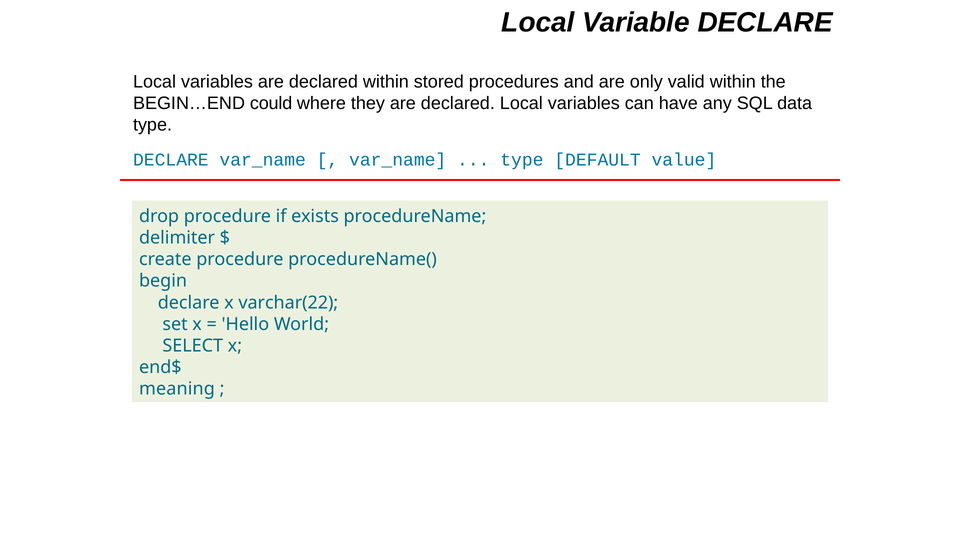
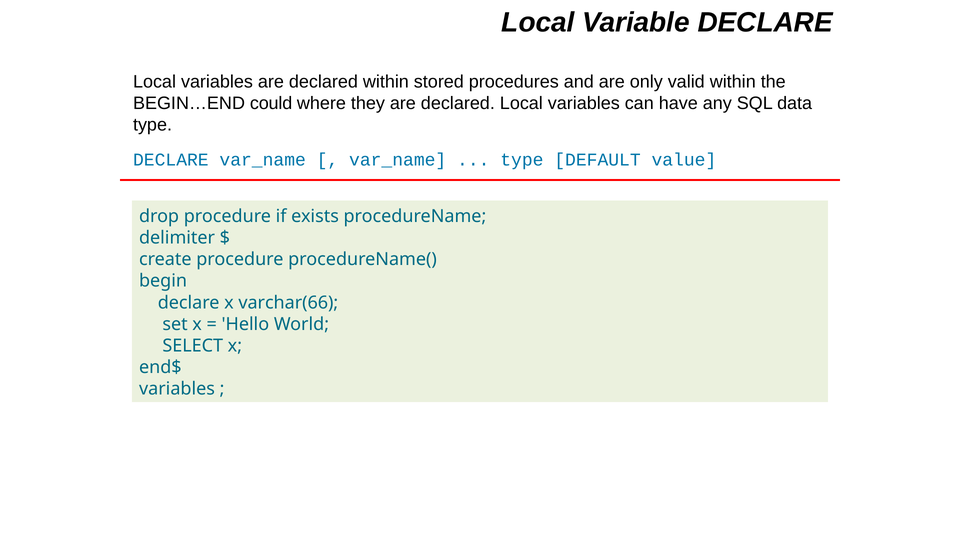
varchar(22: varchar(22 -> varchar(66 (288, 303)
meaning: meaning -> variables (177, 389)
